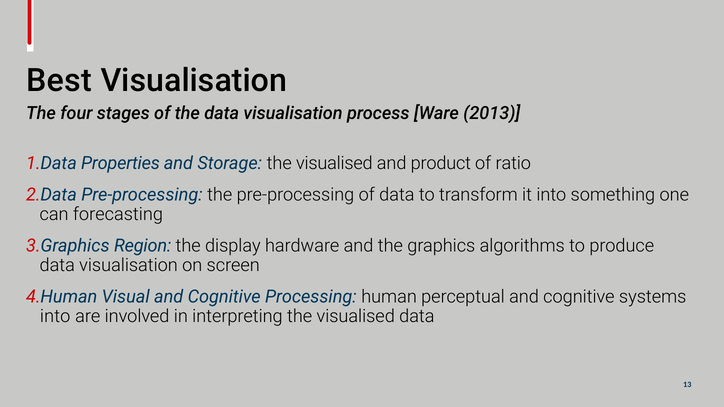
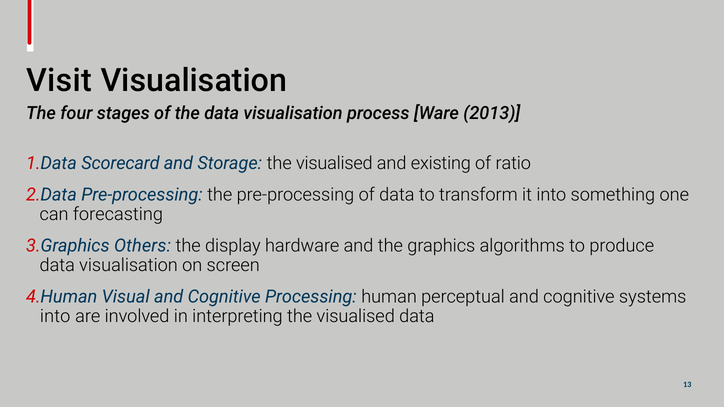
Best: Best -> Visit (59, 81)
Properties: Properties -> Scorecard (120, 163)
product: product -> existing (441, 163)
Region: Region -> Others (142, 246)
